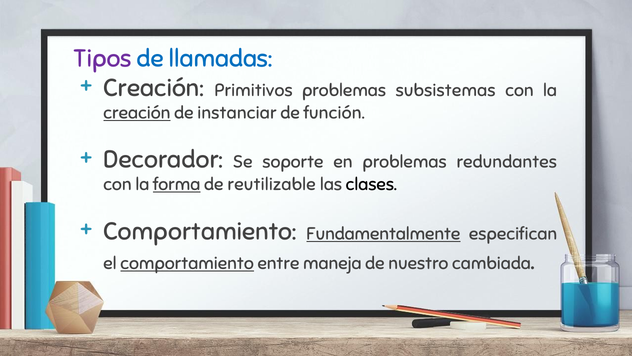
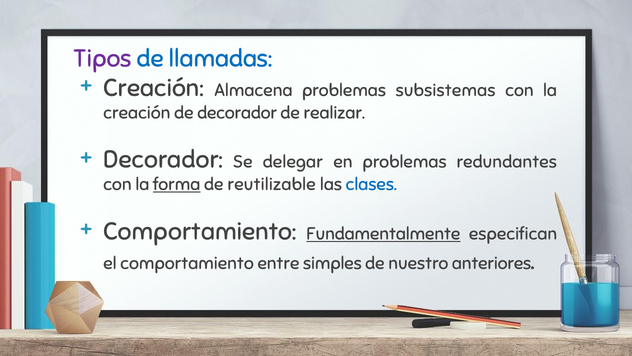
Primitivos: Primitivos -> Almacena (254, 90)
creación underline: present -> none (137, 113)
de instanciar: instanciar -> decorador (237, 113)
función: función -> realizar (334, 113)
soporte: soporte -> delegar (293, 162)
clases colour: black -> blue (371, 184)
comportamiento underline: present -> none (187, 263)
maneja: maneja -> simples (332, 263)
cambiada: cambiada -> anteriores (492, 263)
